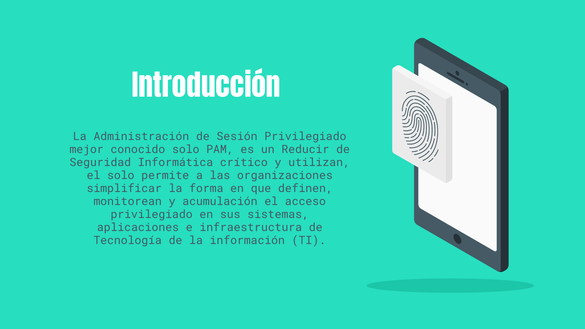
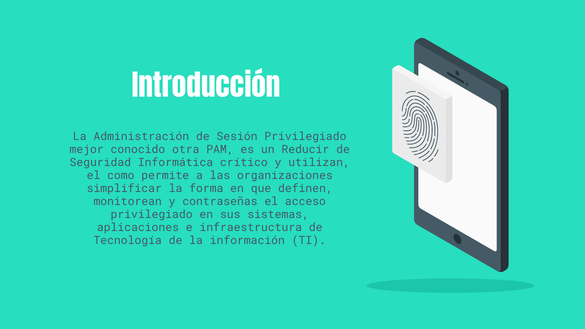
conocido solo: solo -> otra (186, 150)
el solo: solo -> como (121, 175)
acumulación: acumulación -> contraseñas (220, 201)
